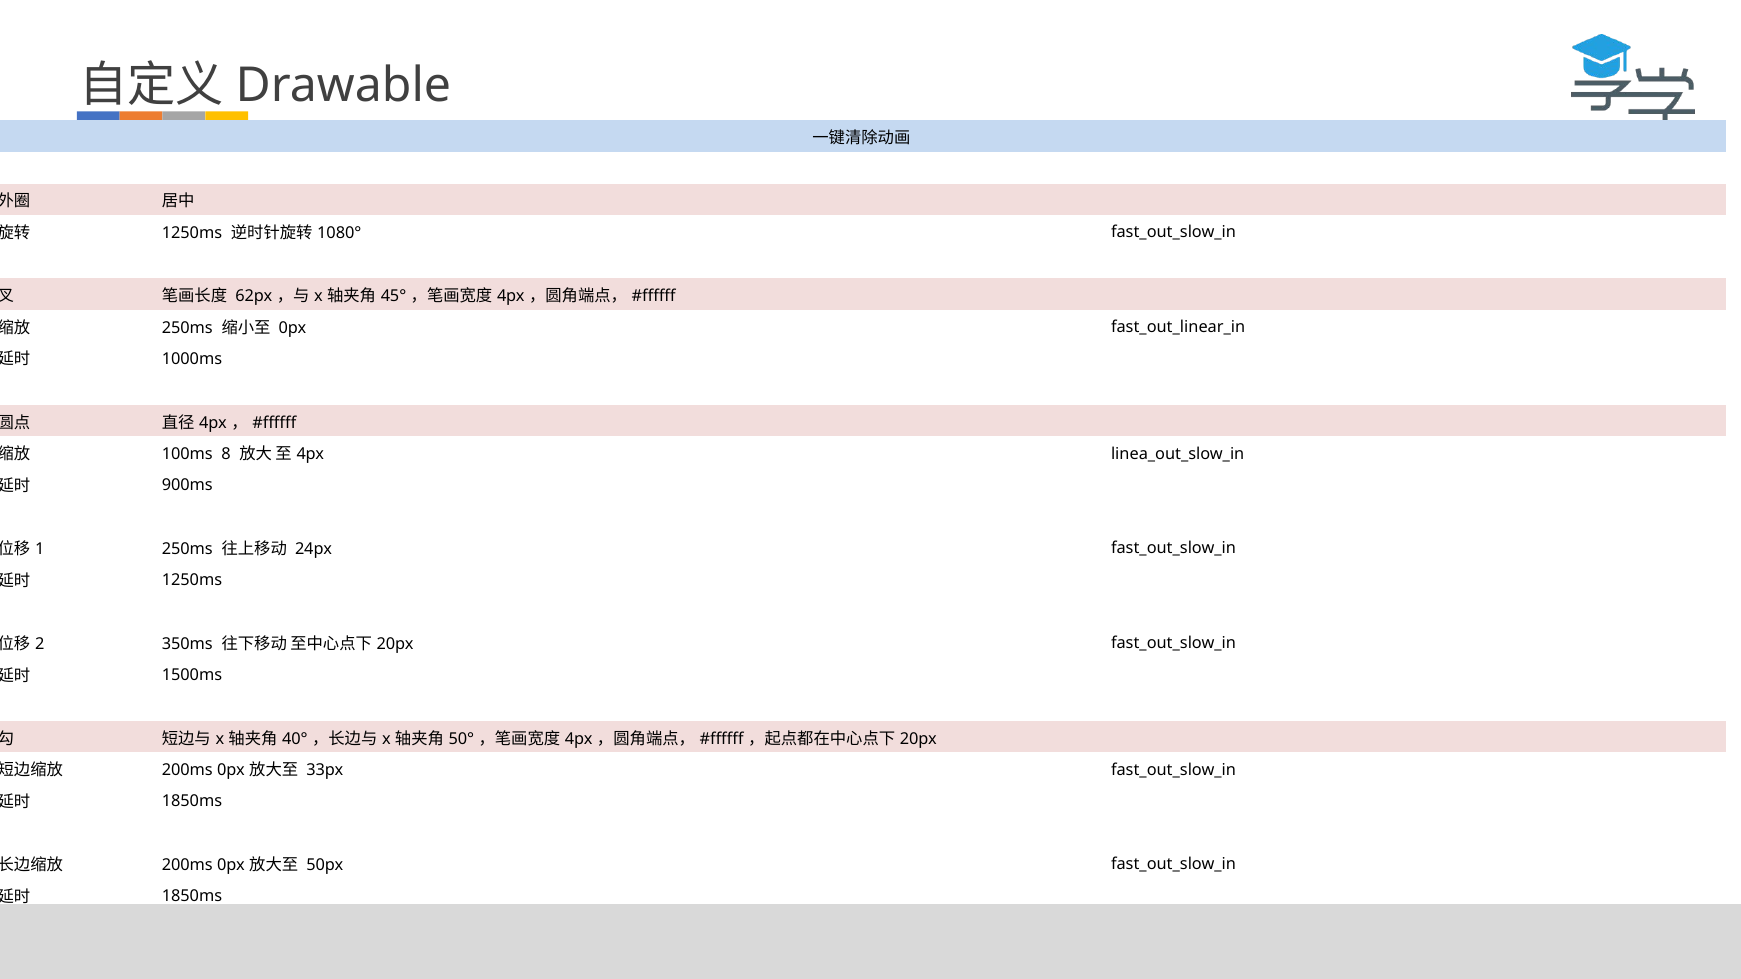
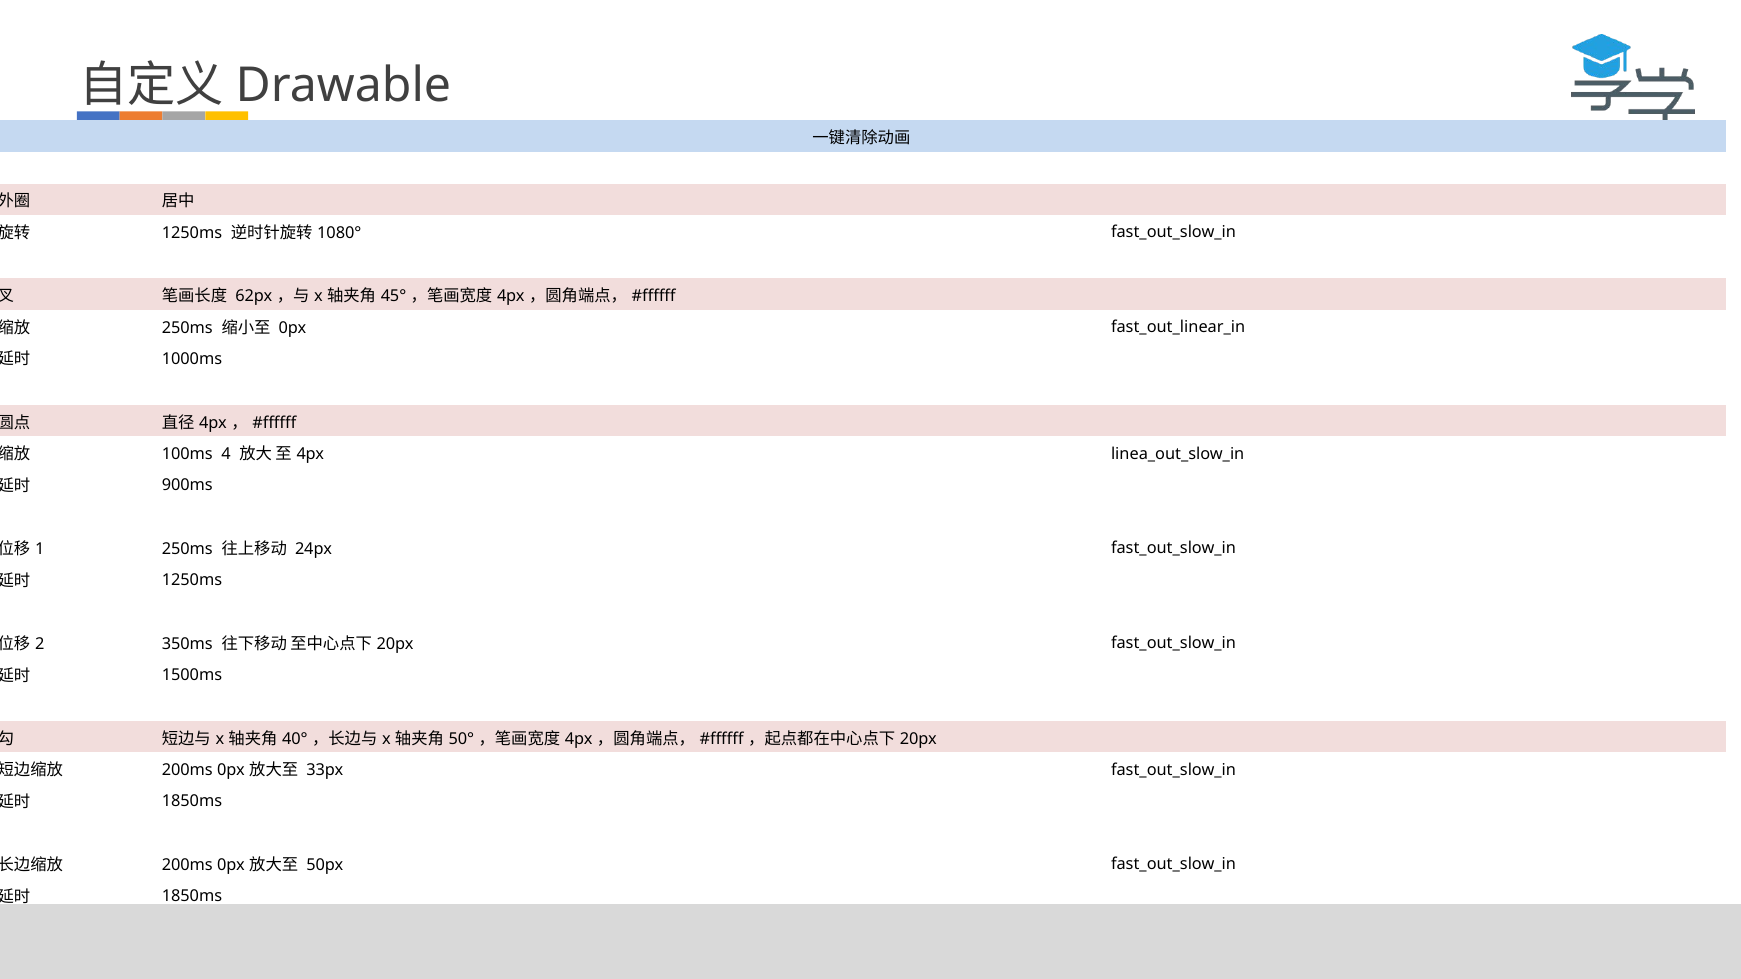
8: 8 -> 4 (226, 455)
